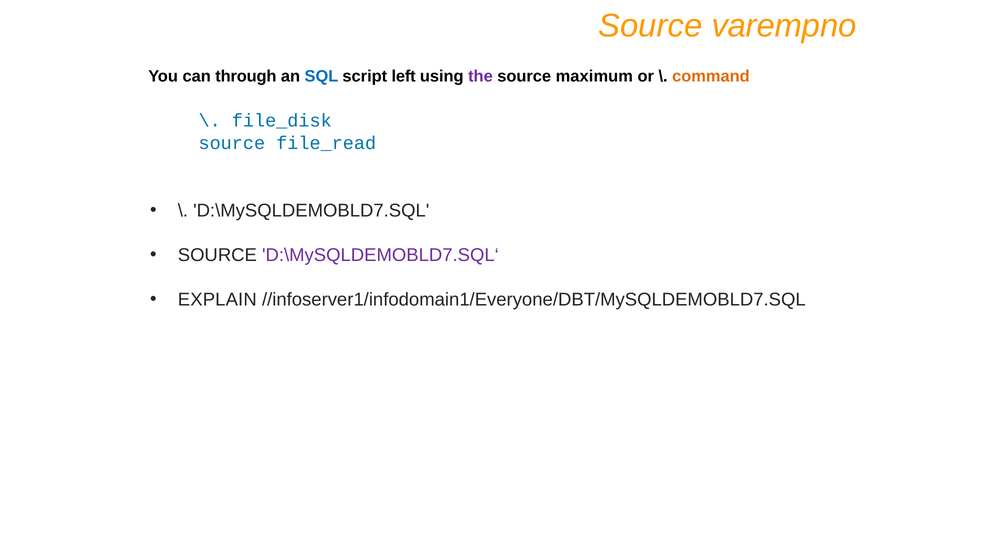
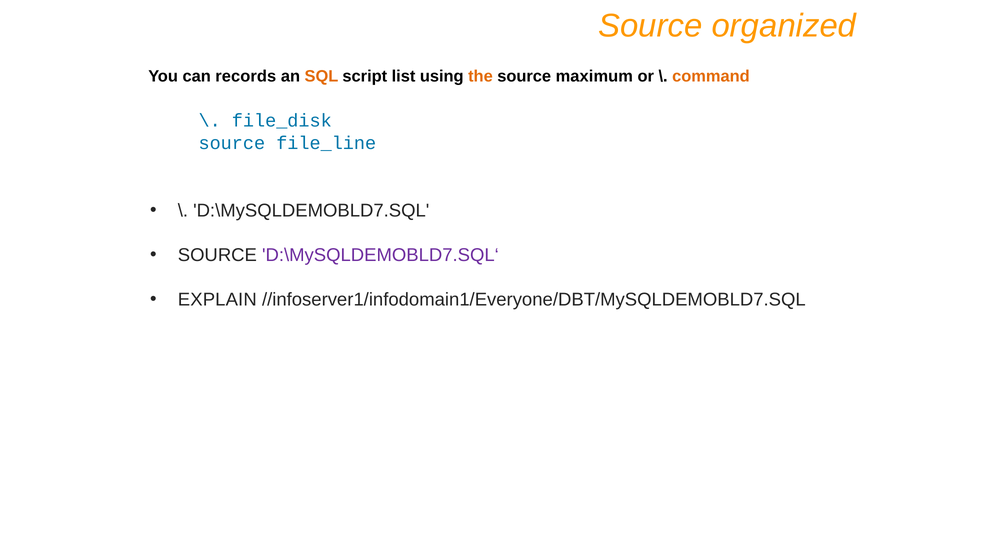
varempno: varempno -> organized (784, 26)
through: through -> records (246, 76)
SQL colour: blue -> orange (321, 76)
left: left -> list (404, 76)
the colour: purple -> orange (480, 76)
file_read: file_read -> file_line (326, 143)
